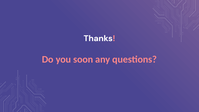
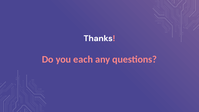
soon: soon -> each (83, 59)
